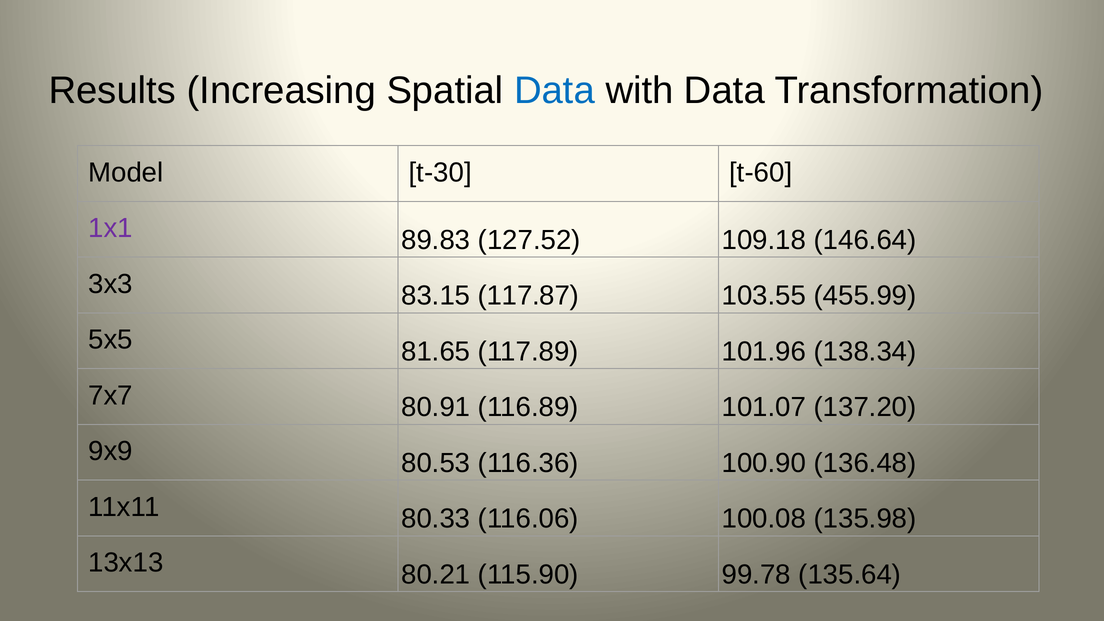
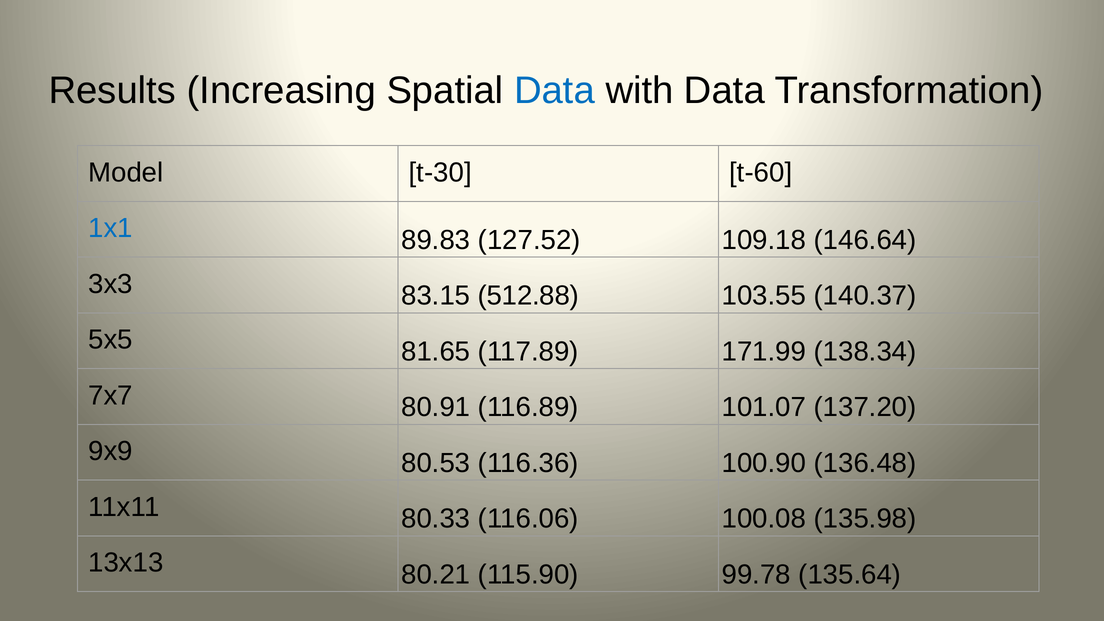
1x1 colour: purple -> blue (111, 228)
117.87: 117.87 -> 512.88 (528, 296)
455.99: 455.99 -> 140.37 (865, 296)
101.96: 101.96 -> 171.99 (764, 351)
